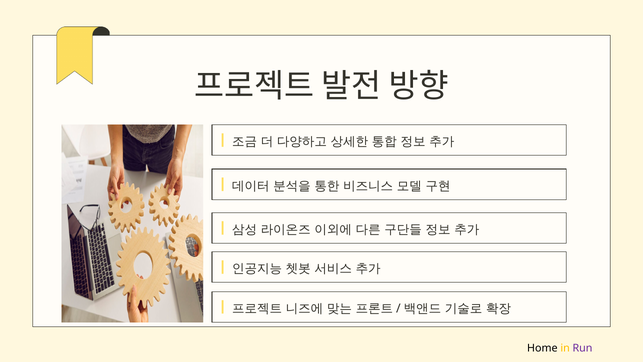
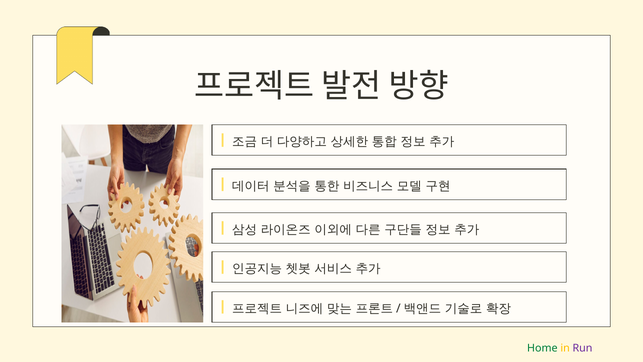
Home colour: black -> green (542, 348)
